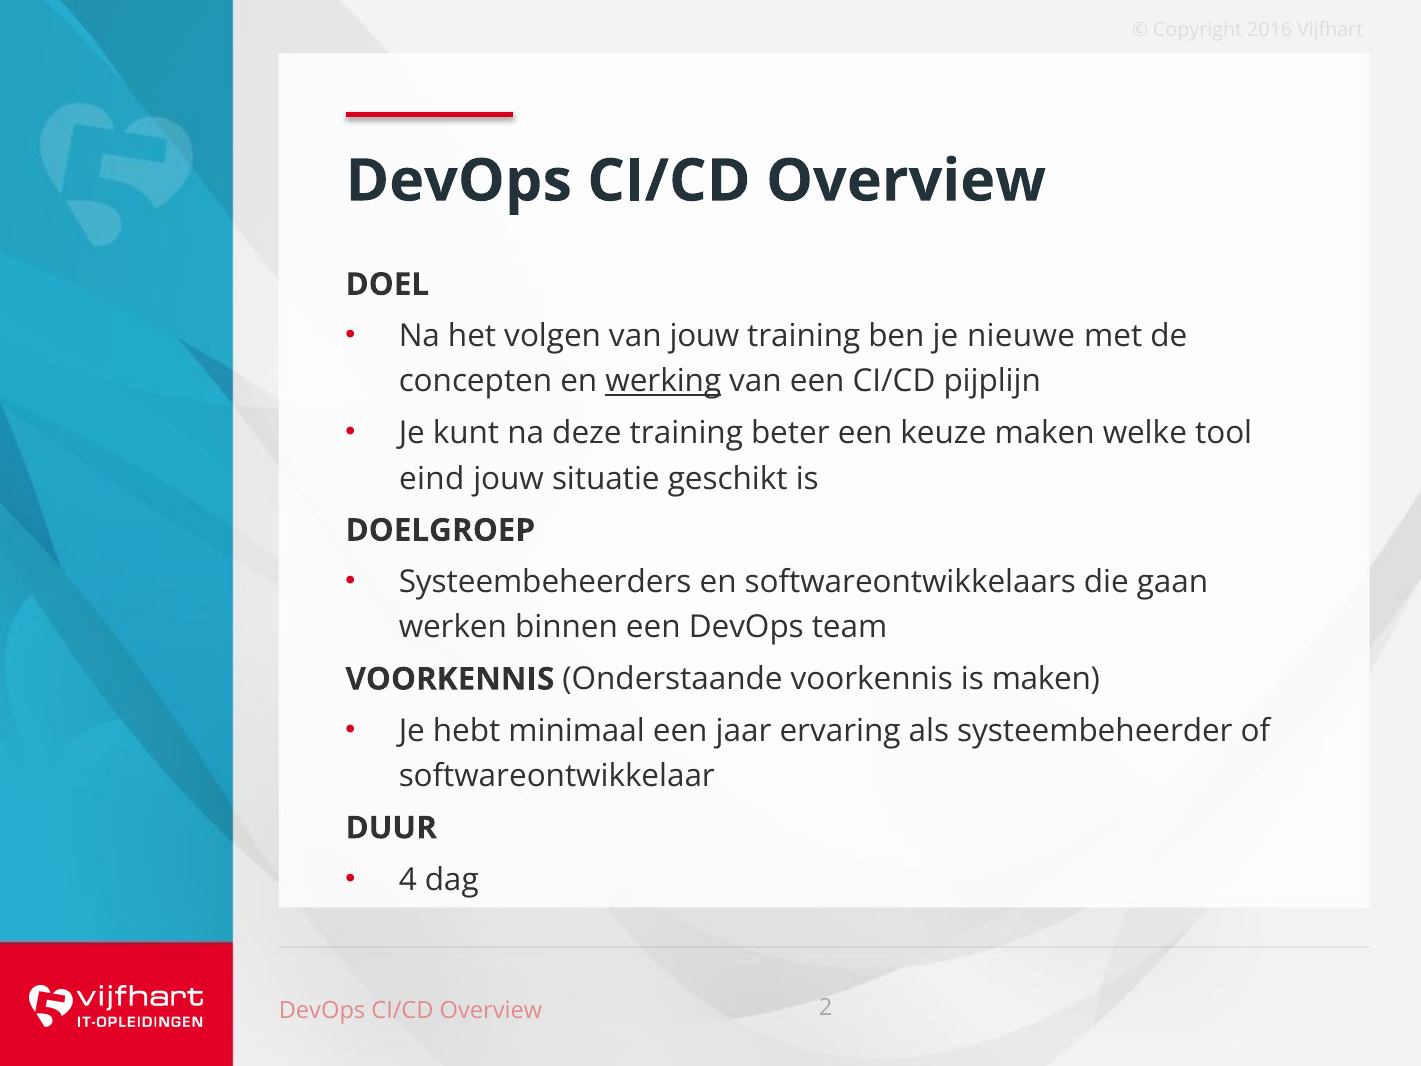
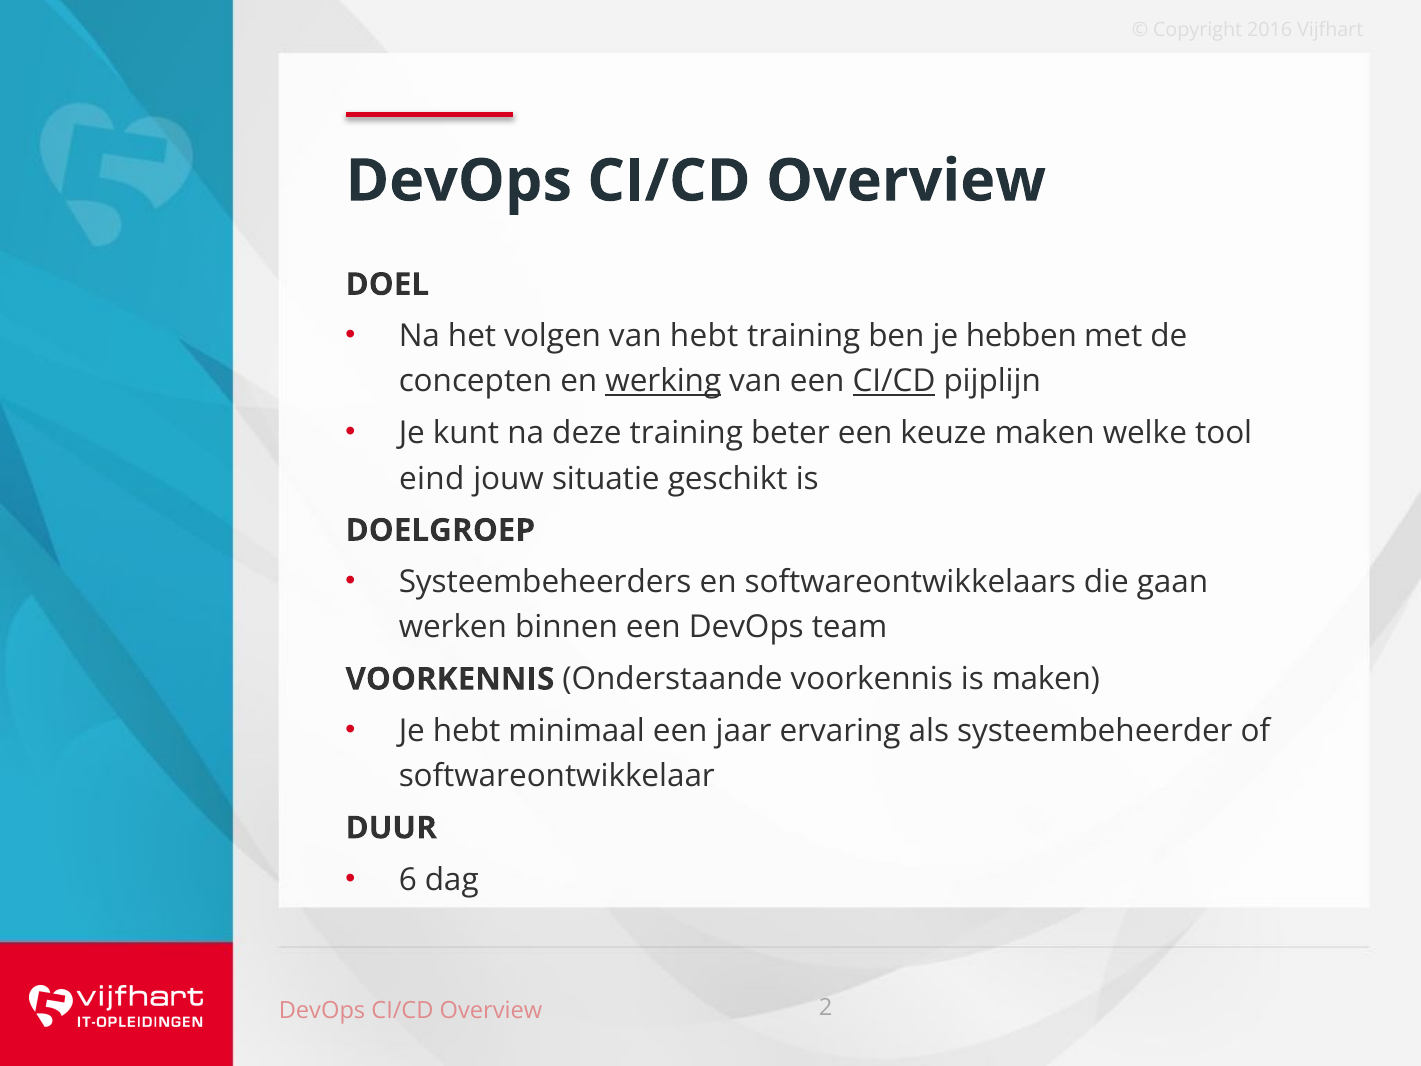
van jouw: jouw -> hebt (704, 336)
nieuwe: nieuwe -> hebben (1021, 336)
CI/CD underline: none -> present (894, 381)
4: 4 -> 6 (408, 879)
